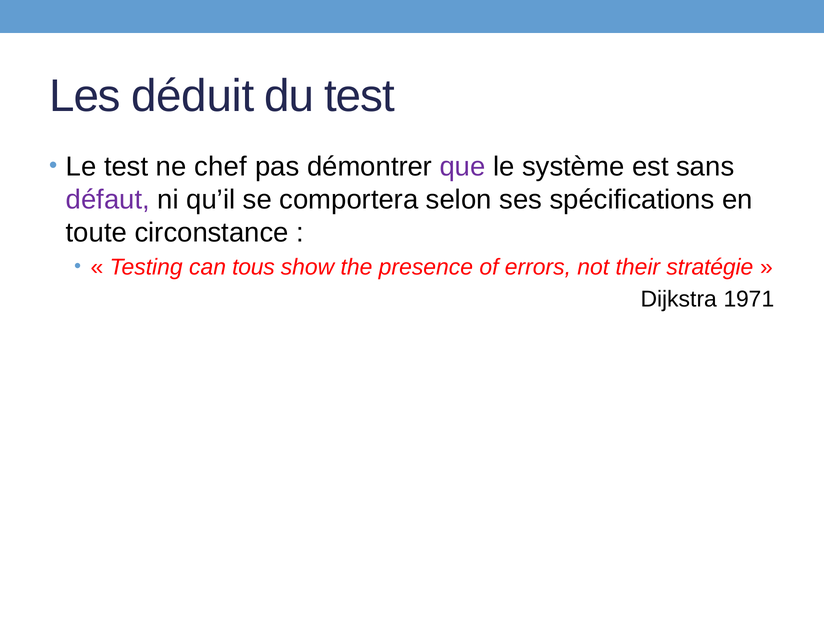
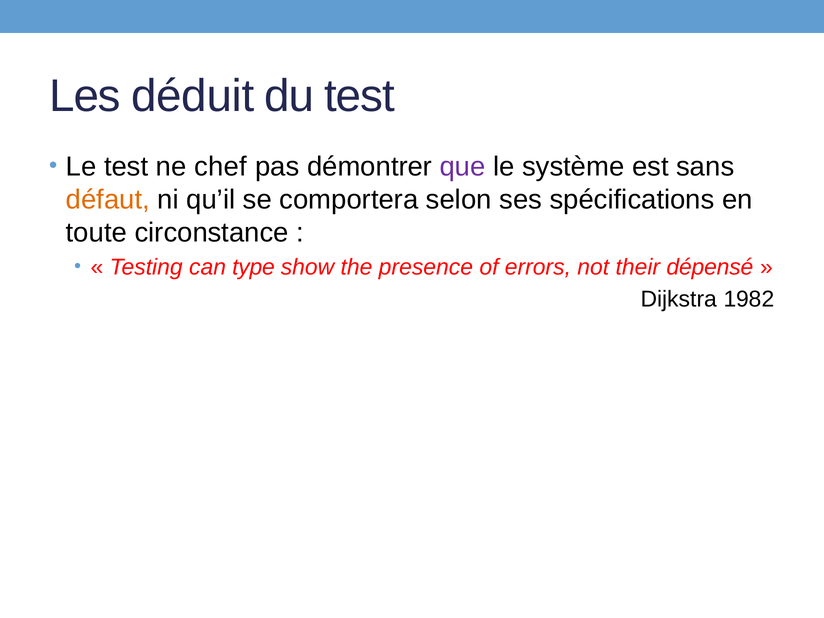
défaut colour: purple -> orange (108, 200)
tous: tous -> type (253, 267)
stratégie: stratégie -> dépensé (710, 267)
1971: 1971 -> 1982 (749, 299)
